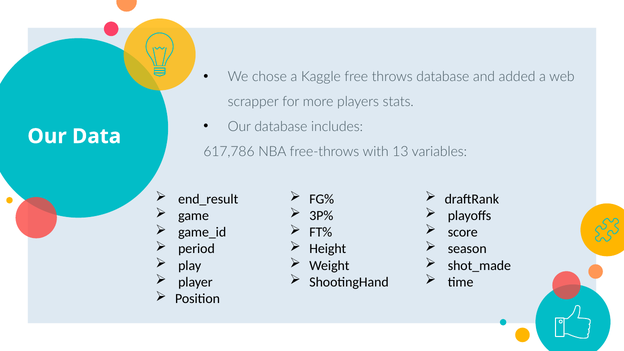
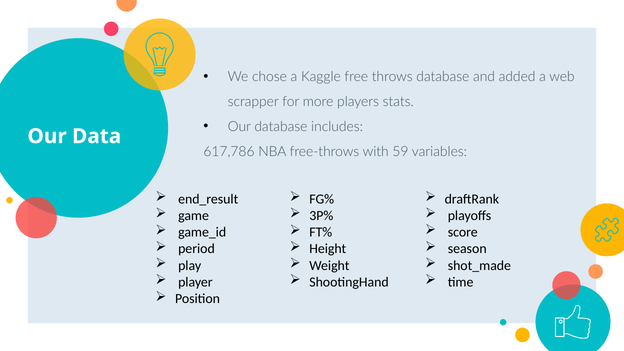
13: 13 -> 59 (400, 152)
